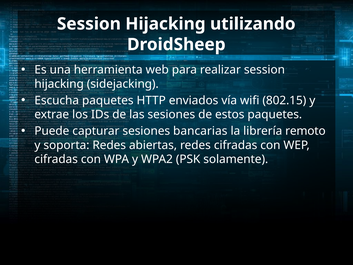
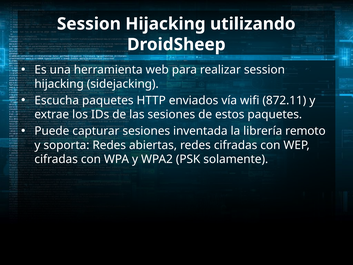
802.15: 802.15 -> 872.11 (284, 100)
bancarias: bancarias -> inventada (200, 131)
